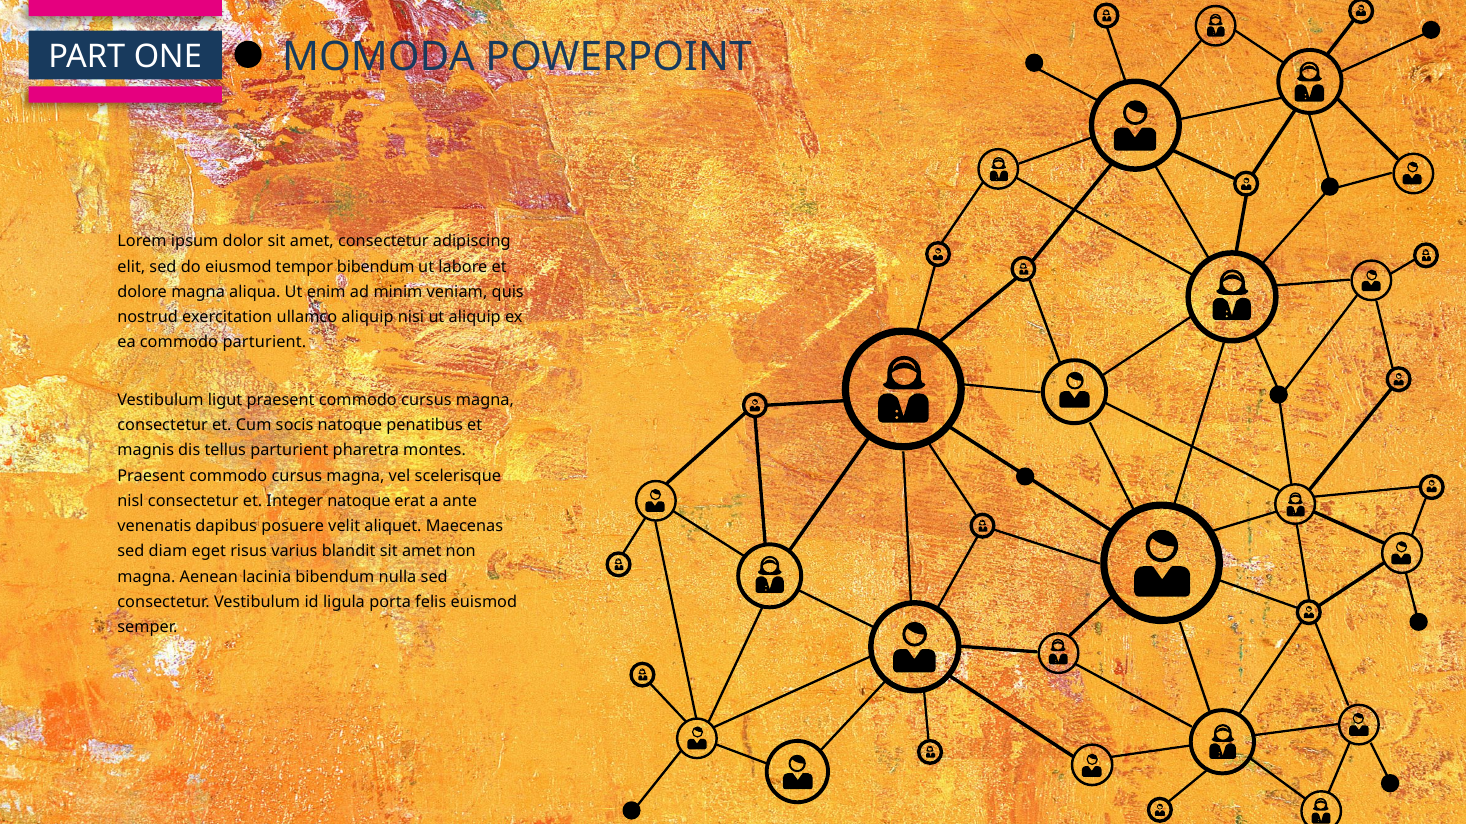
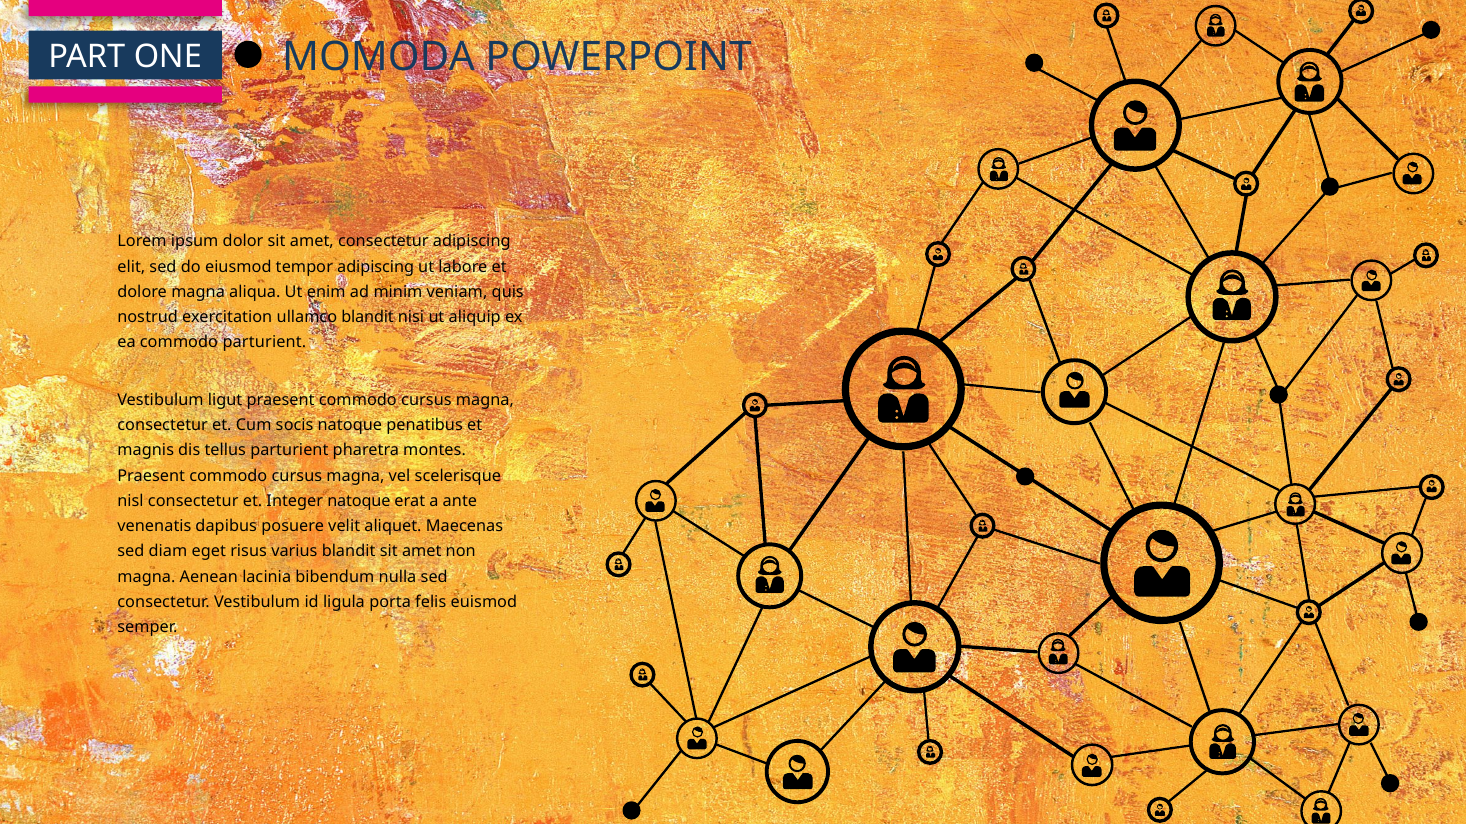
tempor bibendum: bibendum -> adipiscing (376, 267)
ullamco aliquip: aliquip -> blandit (368, 318)
